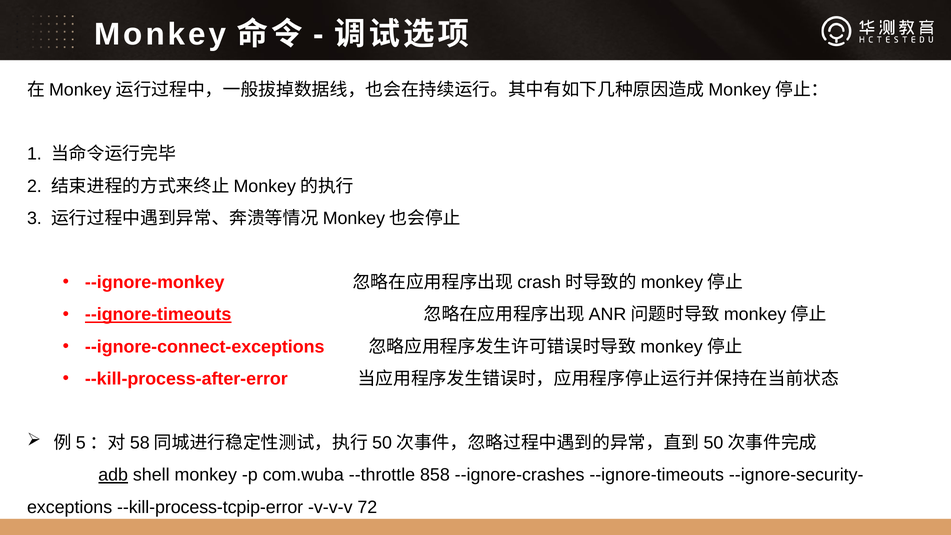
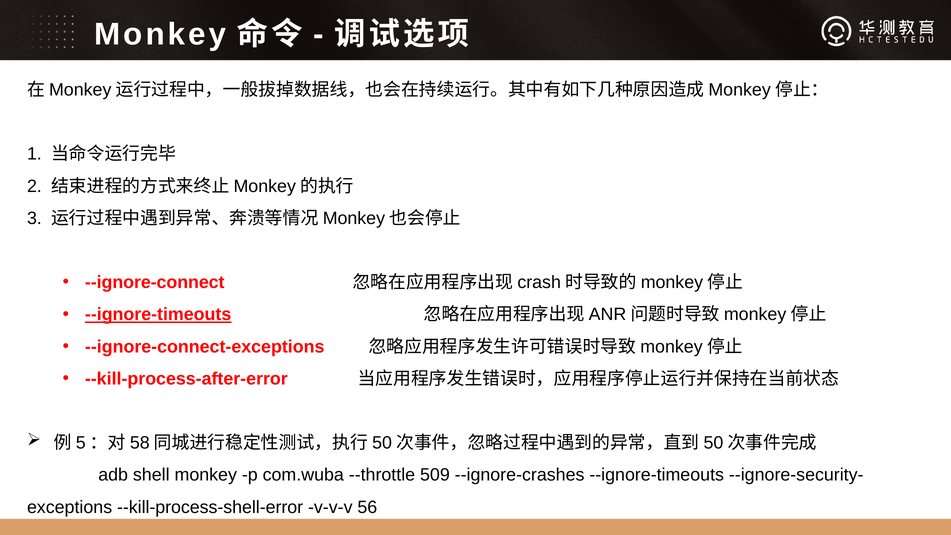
--ignore-monkey: --ignore-monkey -> --ignore-connect (155, 282)
adb underline: present -> none (113, 475)
858: 858 -> 509 (435, 475)
--kill-process-tcpip-error: --kill-process-tcpip-error -> --kill-process-shell-error (210, 507)
72: 72 -> 56 (367, 507)
